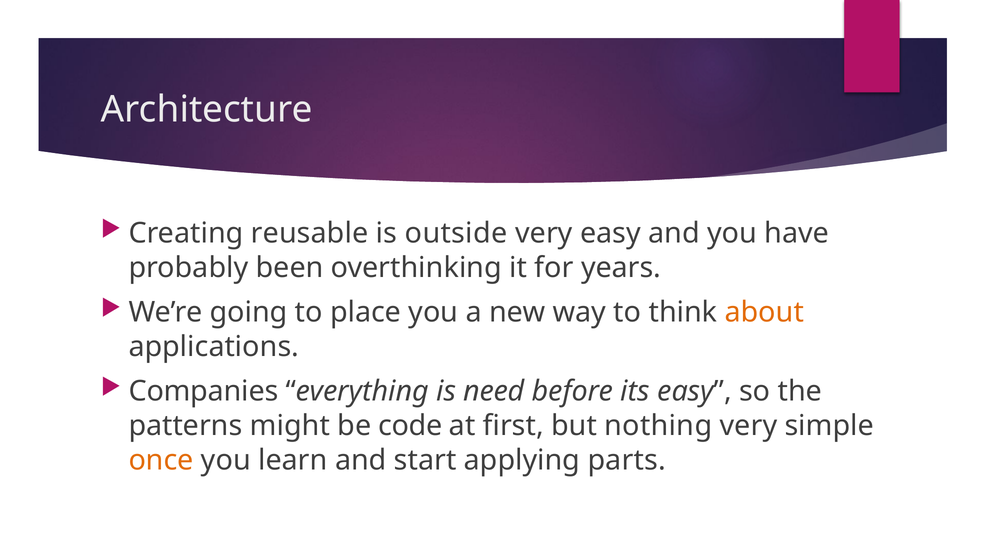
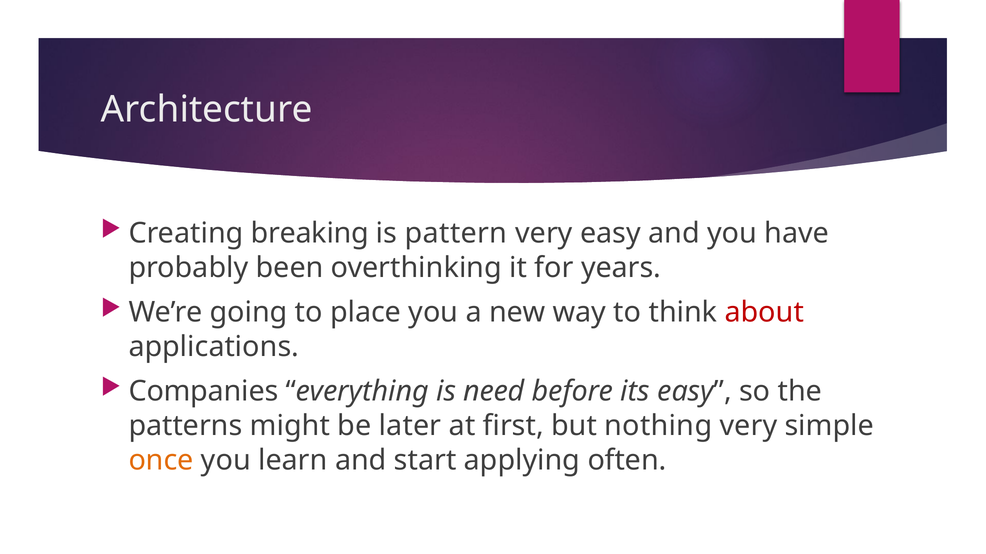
reusable: reusable -> breaking (310, 233)
outside: outside -> pattern (456, 233)
about colour: orange -> red (764, 313)
code: code -> later (410, 426)
parts: parts -> often (627, 461)
